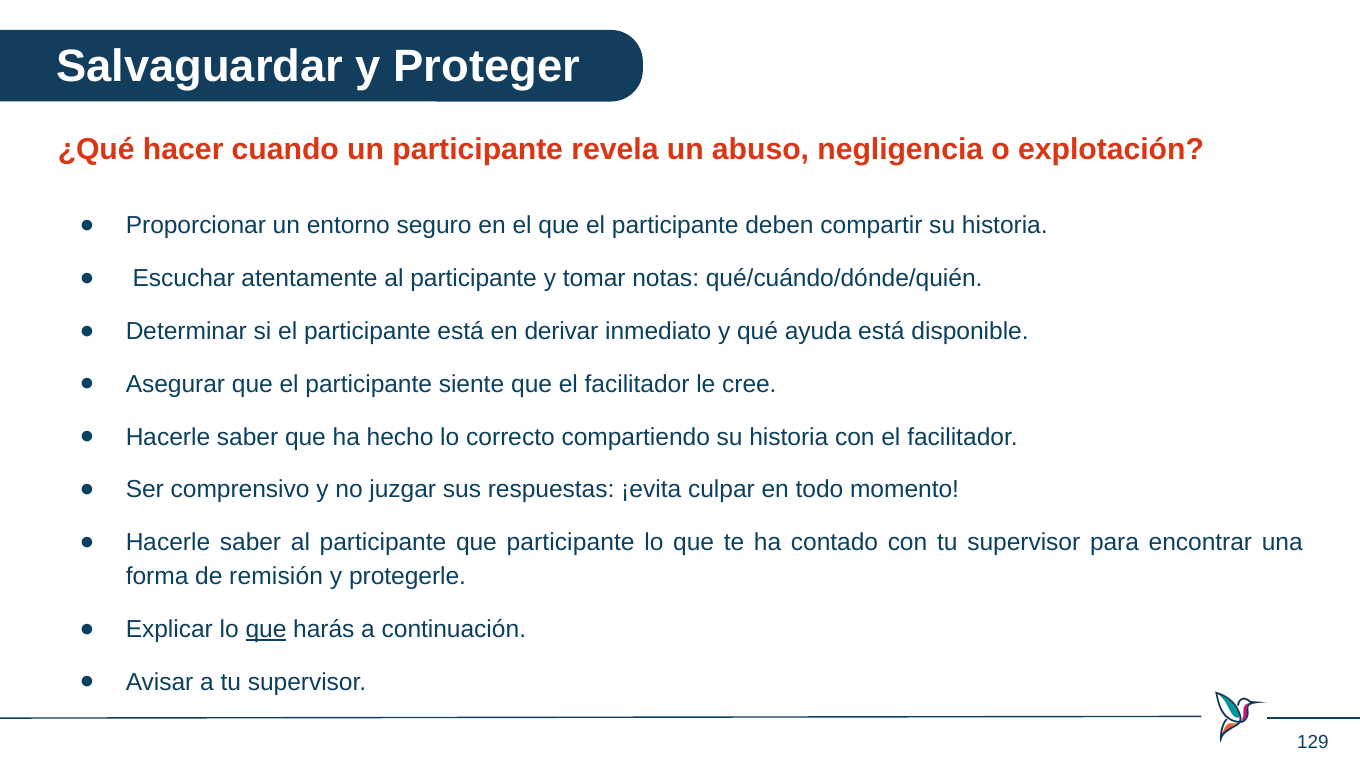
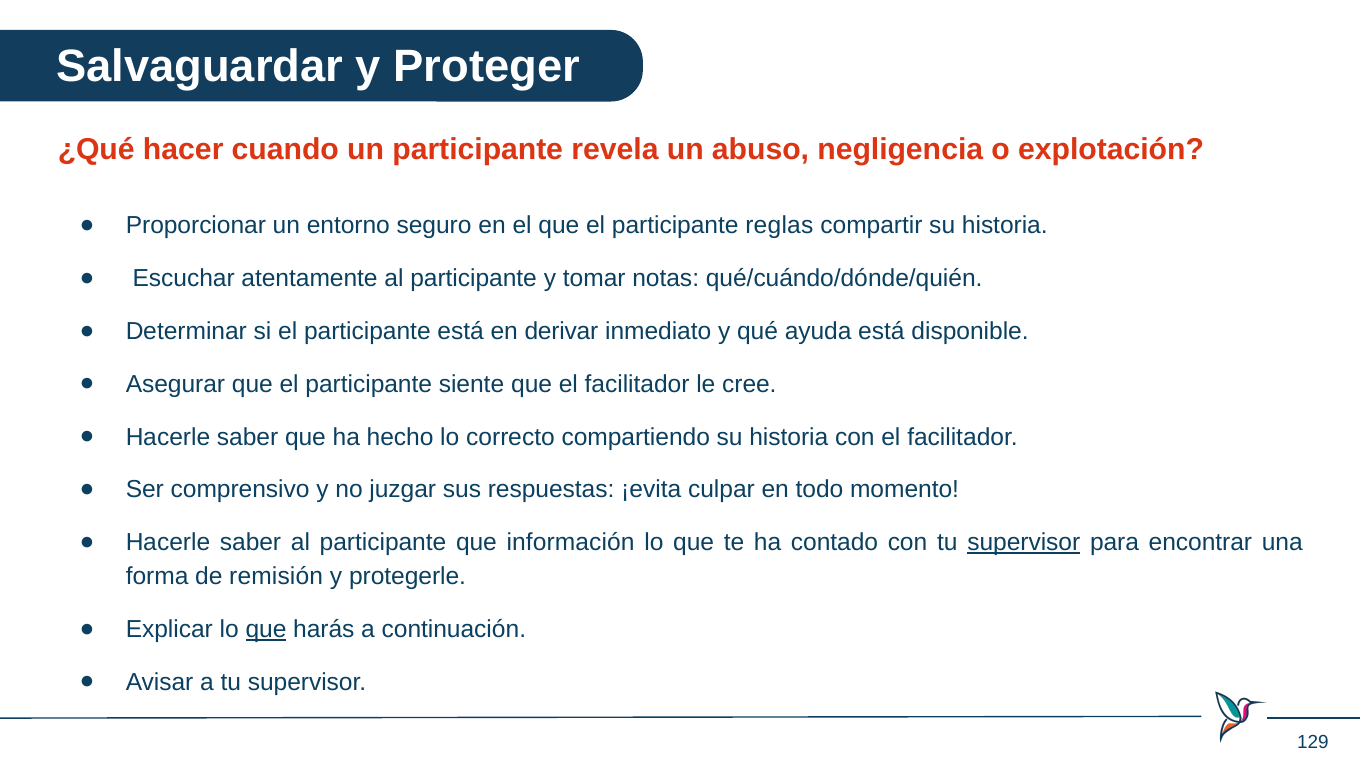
deben: deben -> reglas (779, 226)
que participante: participante -> información (571, 543)
supervisor underline: none -> present (1024, 543)
